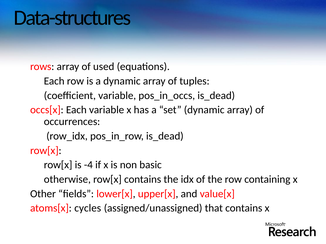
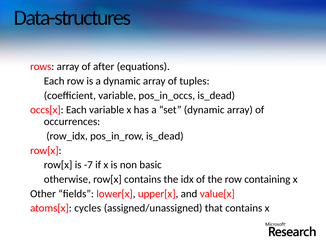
used: used -> after (104, 67)
-4: -4 -> -7 (88, 165)
